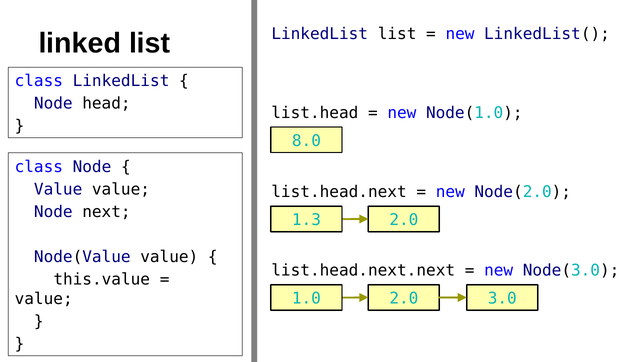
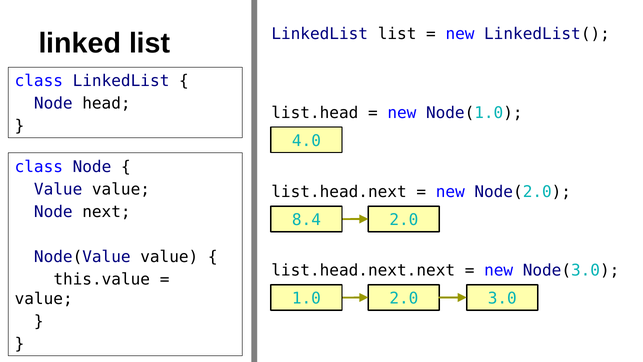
8.0: 8.0 -> 4.0 (306, 141)
1.3: 1.3 -> 8.4 (306, 220)
